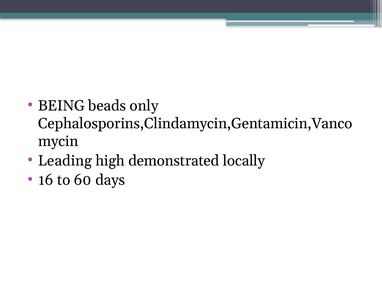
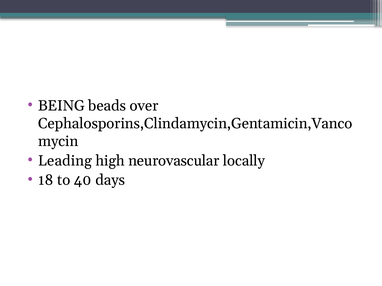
only: only -> over (144, 106)
demonstrated: demonstrated -> neurovascular (174, 161)
16: 16 -> 18 (46, 180)
60: 60 -> 40 (83, 180)
